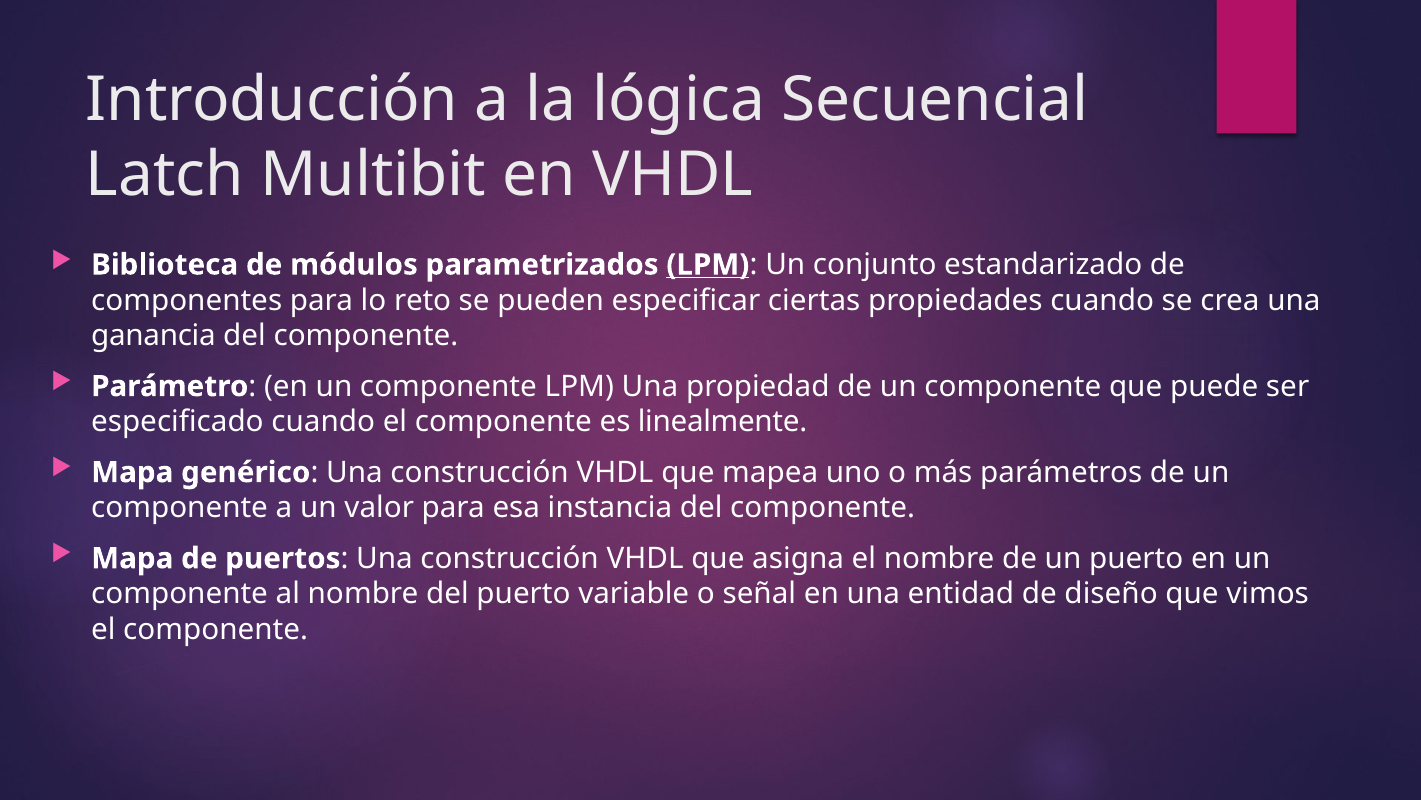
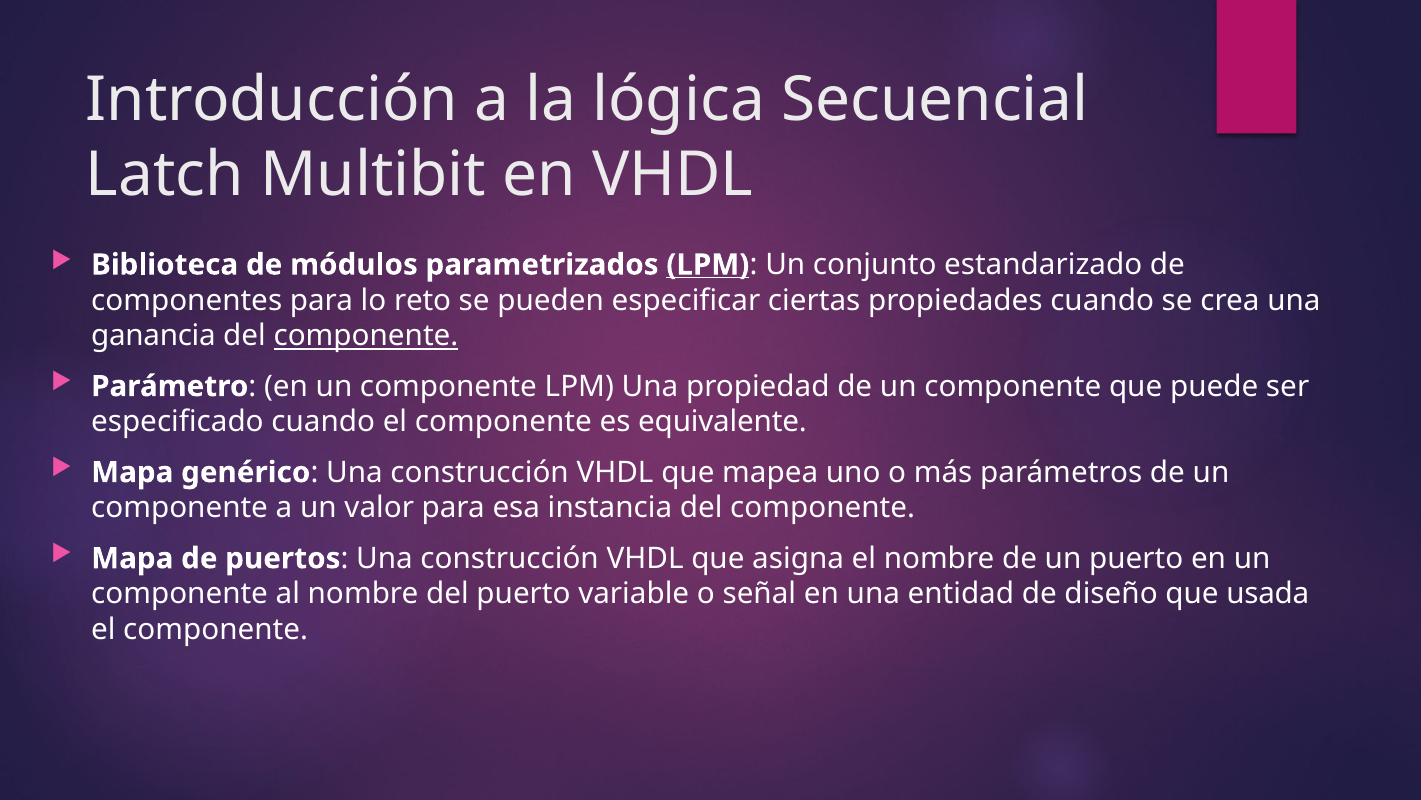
componente underline: none -> present (366, 336)
linealmente: linealmente -> equivalente (722, 422)
vimos: vimos -> usada (1268, 594)
